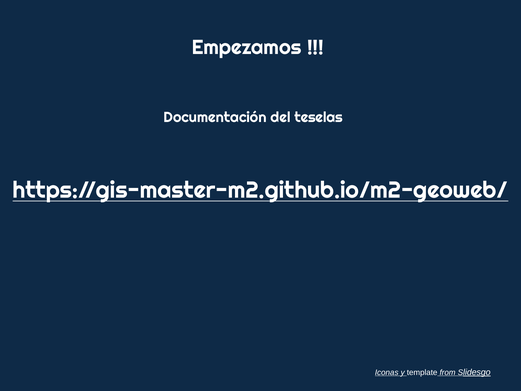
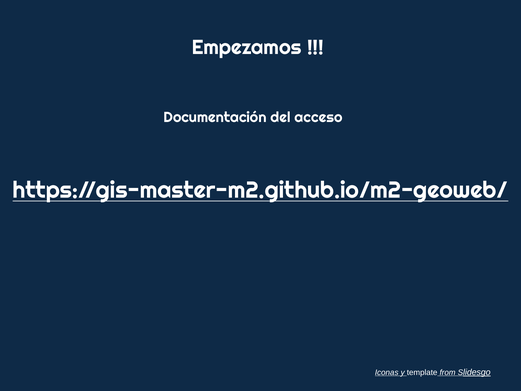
teselas: teselas -> acceso (318, 117)
